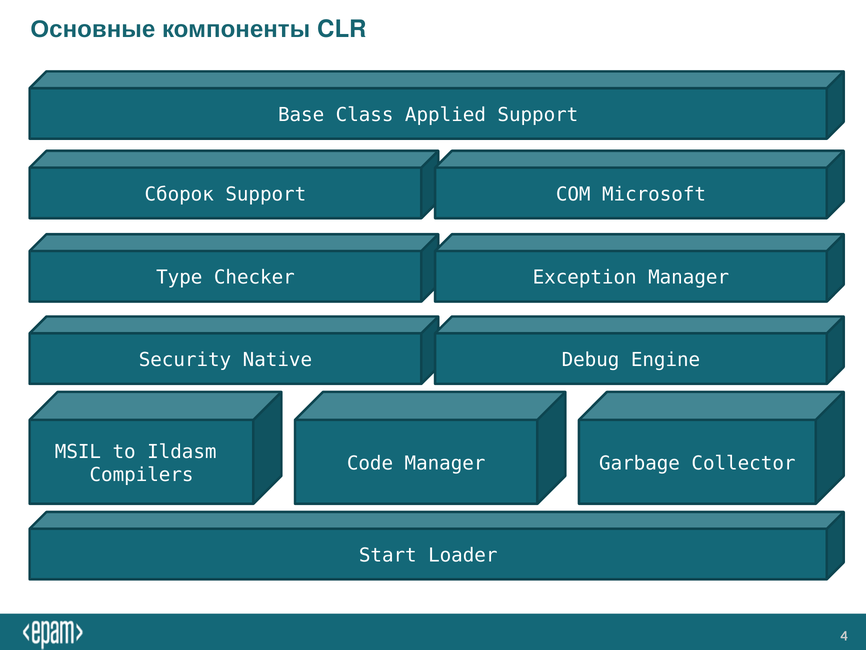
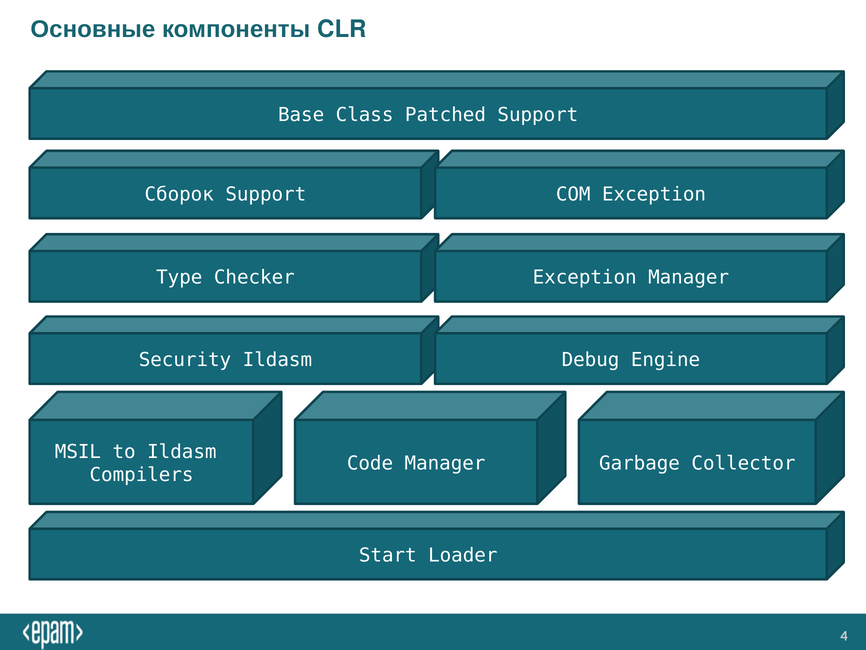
Applied: Applied -> Patched (445, 115)
COM Microsoft: Microsoft -> Exception (654, 194)
Security Native: Native -> Ildasm (277, 360)
